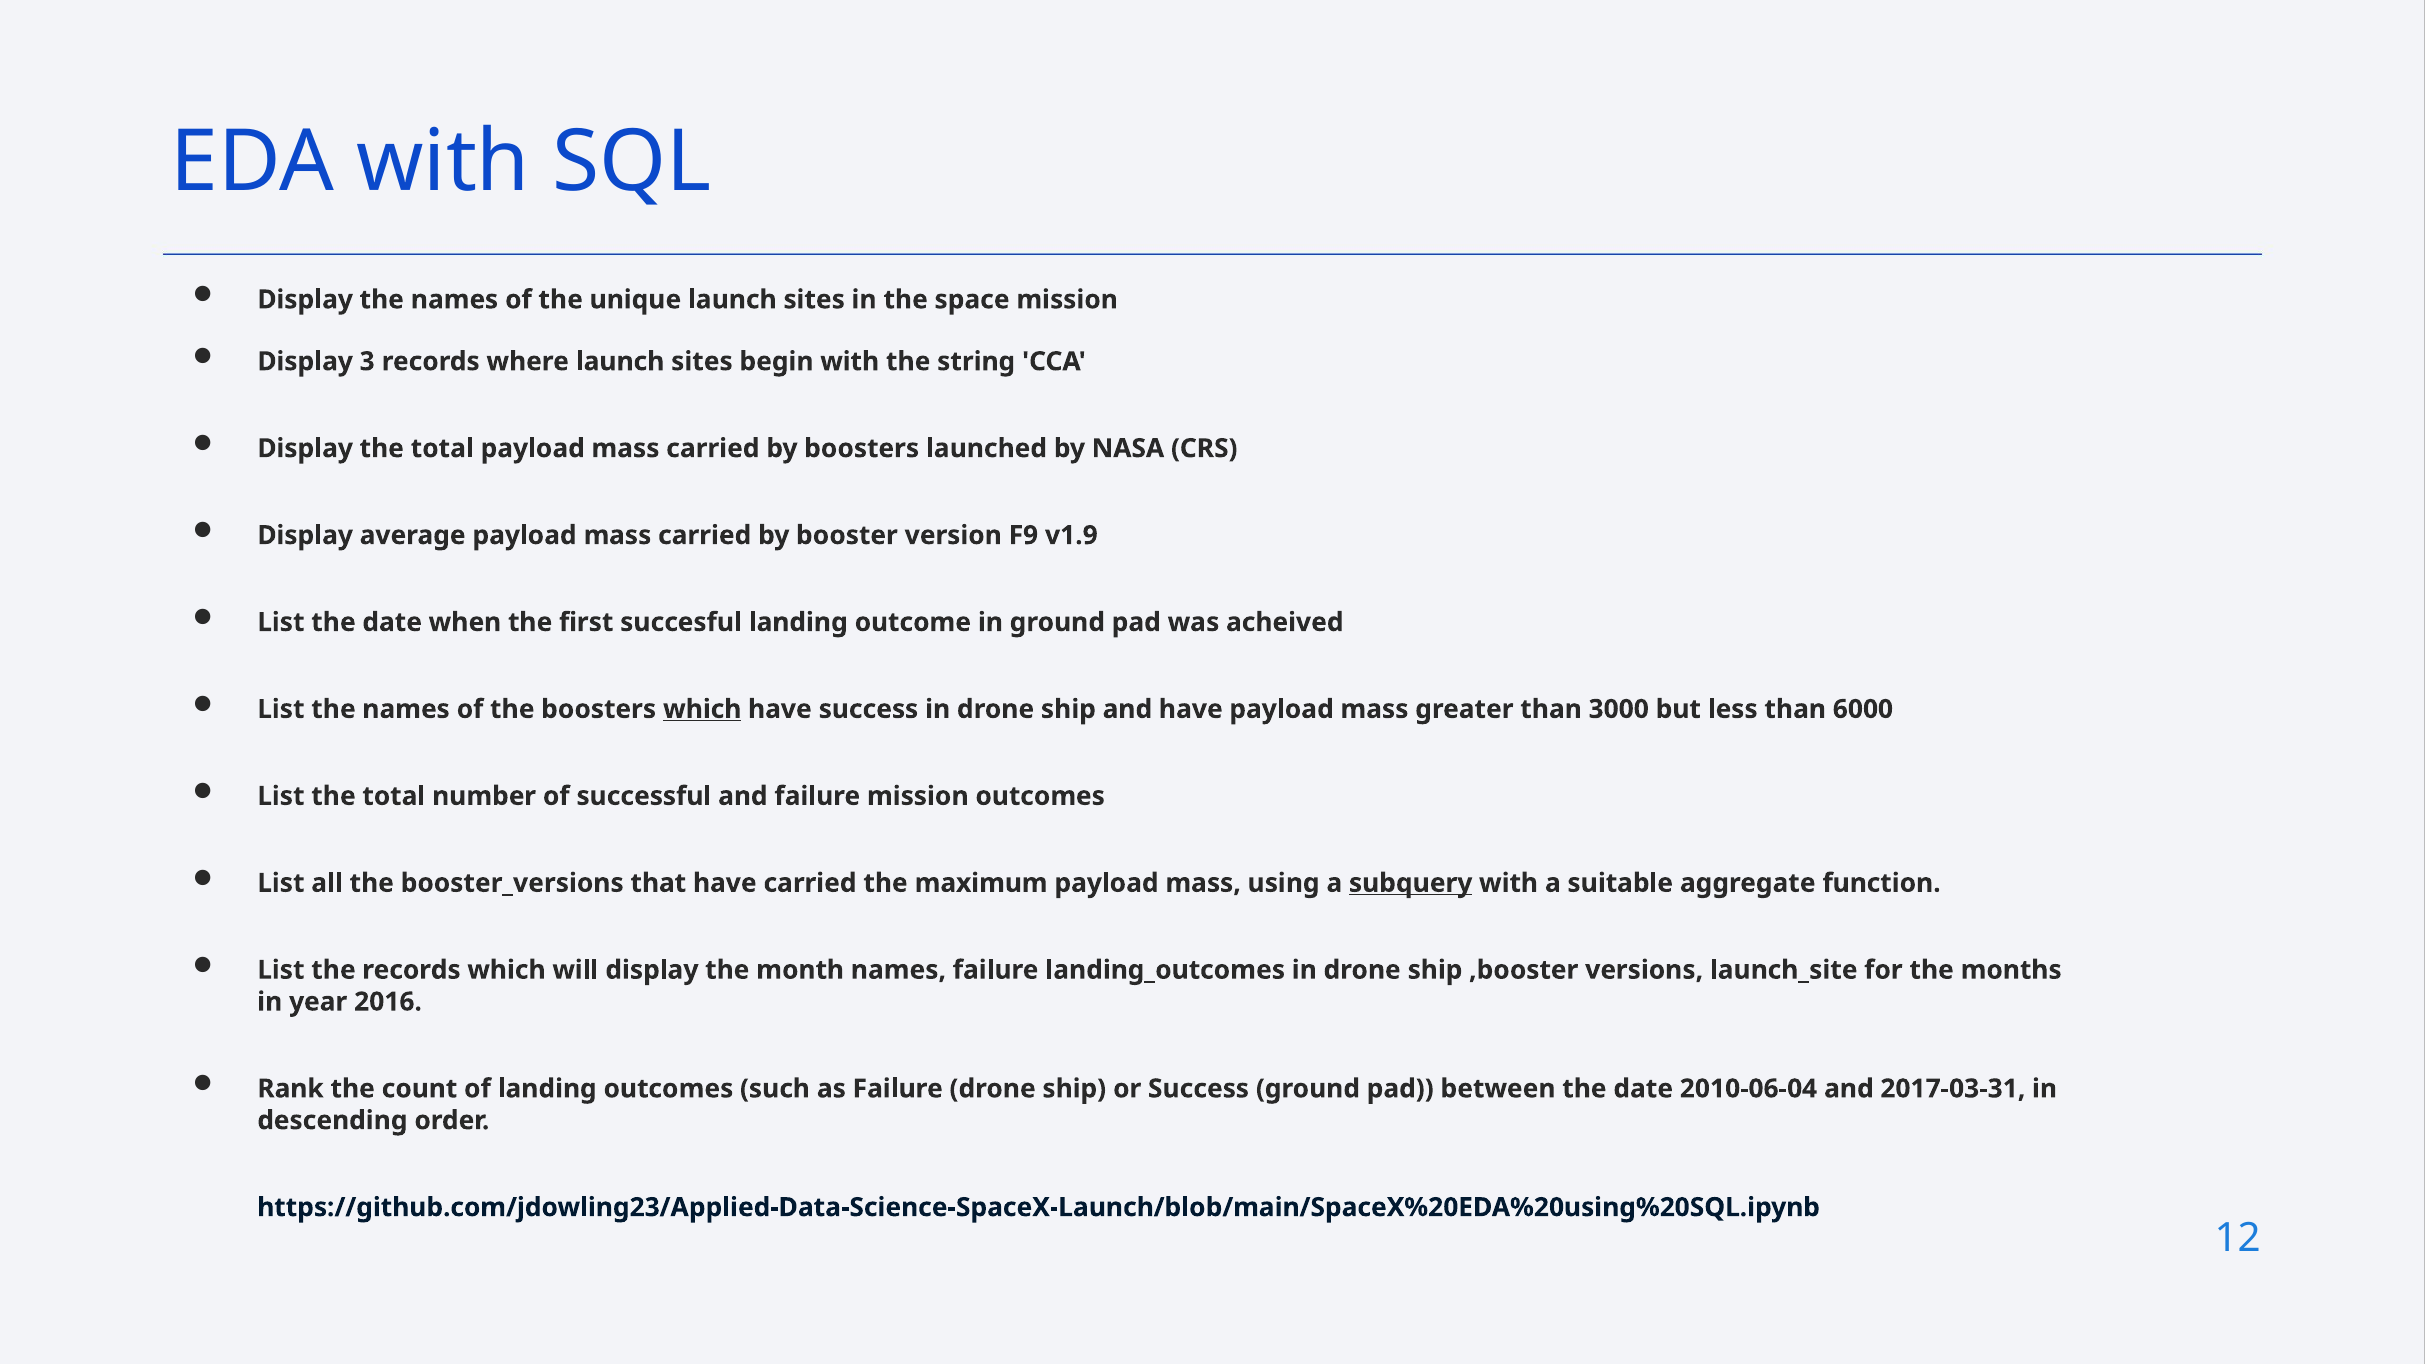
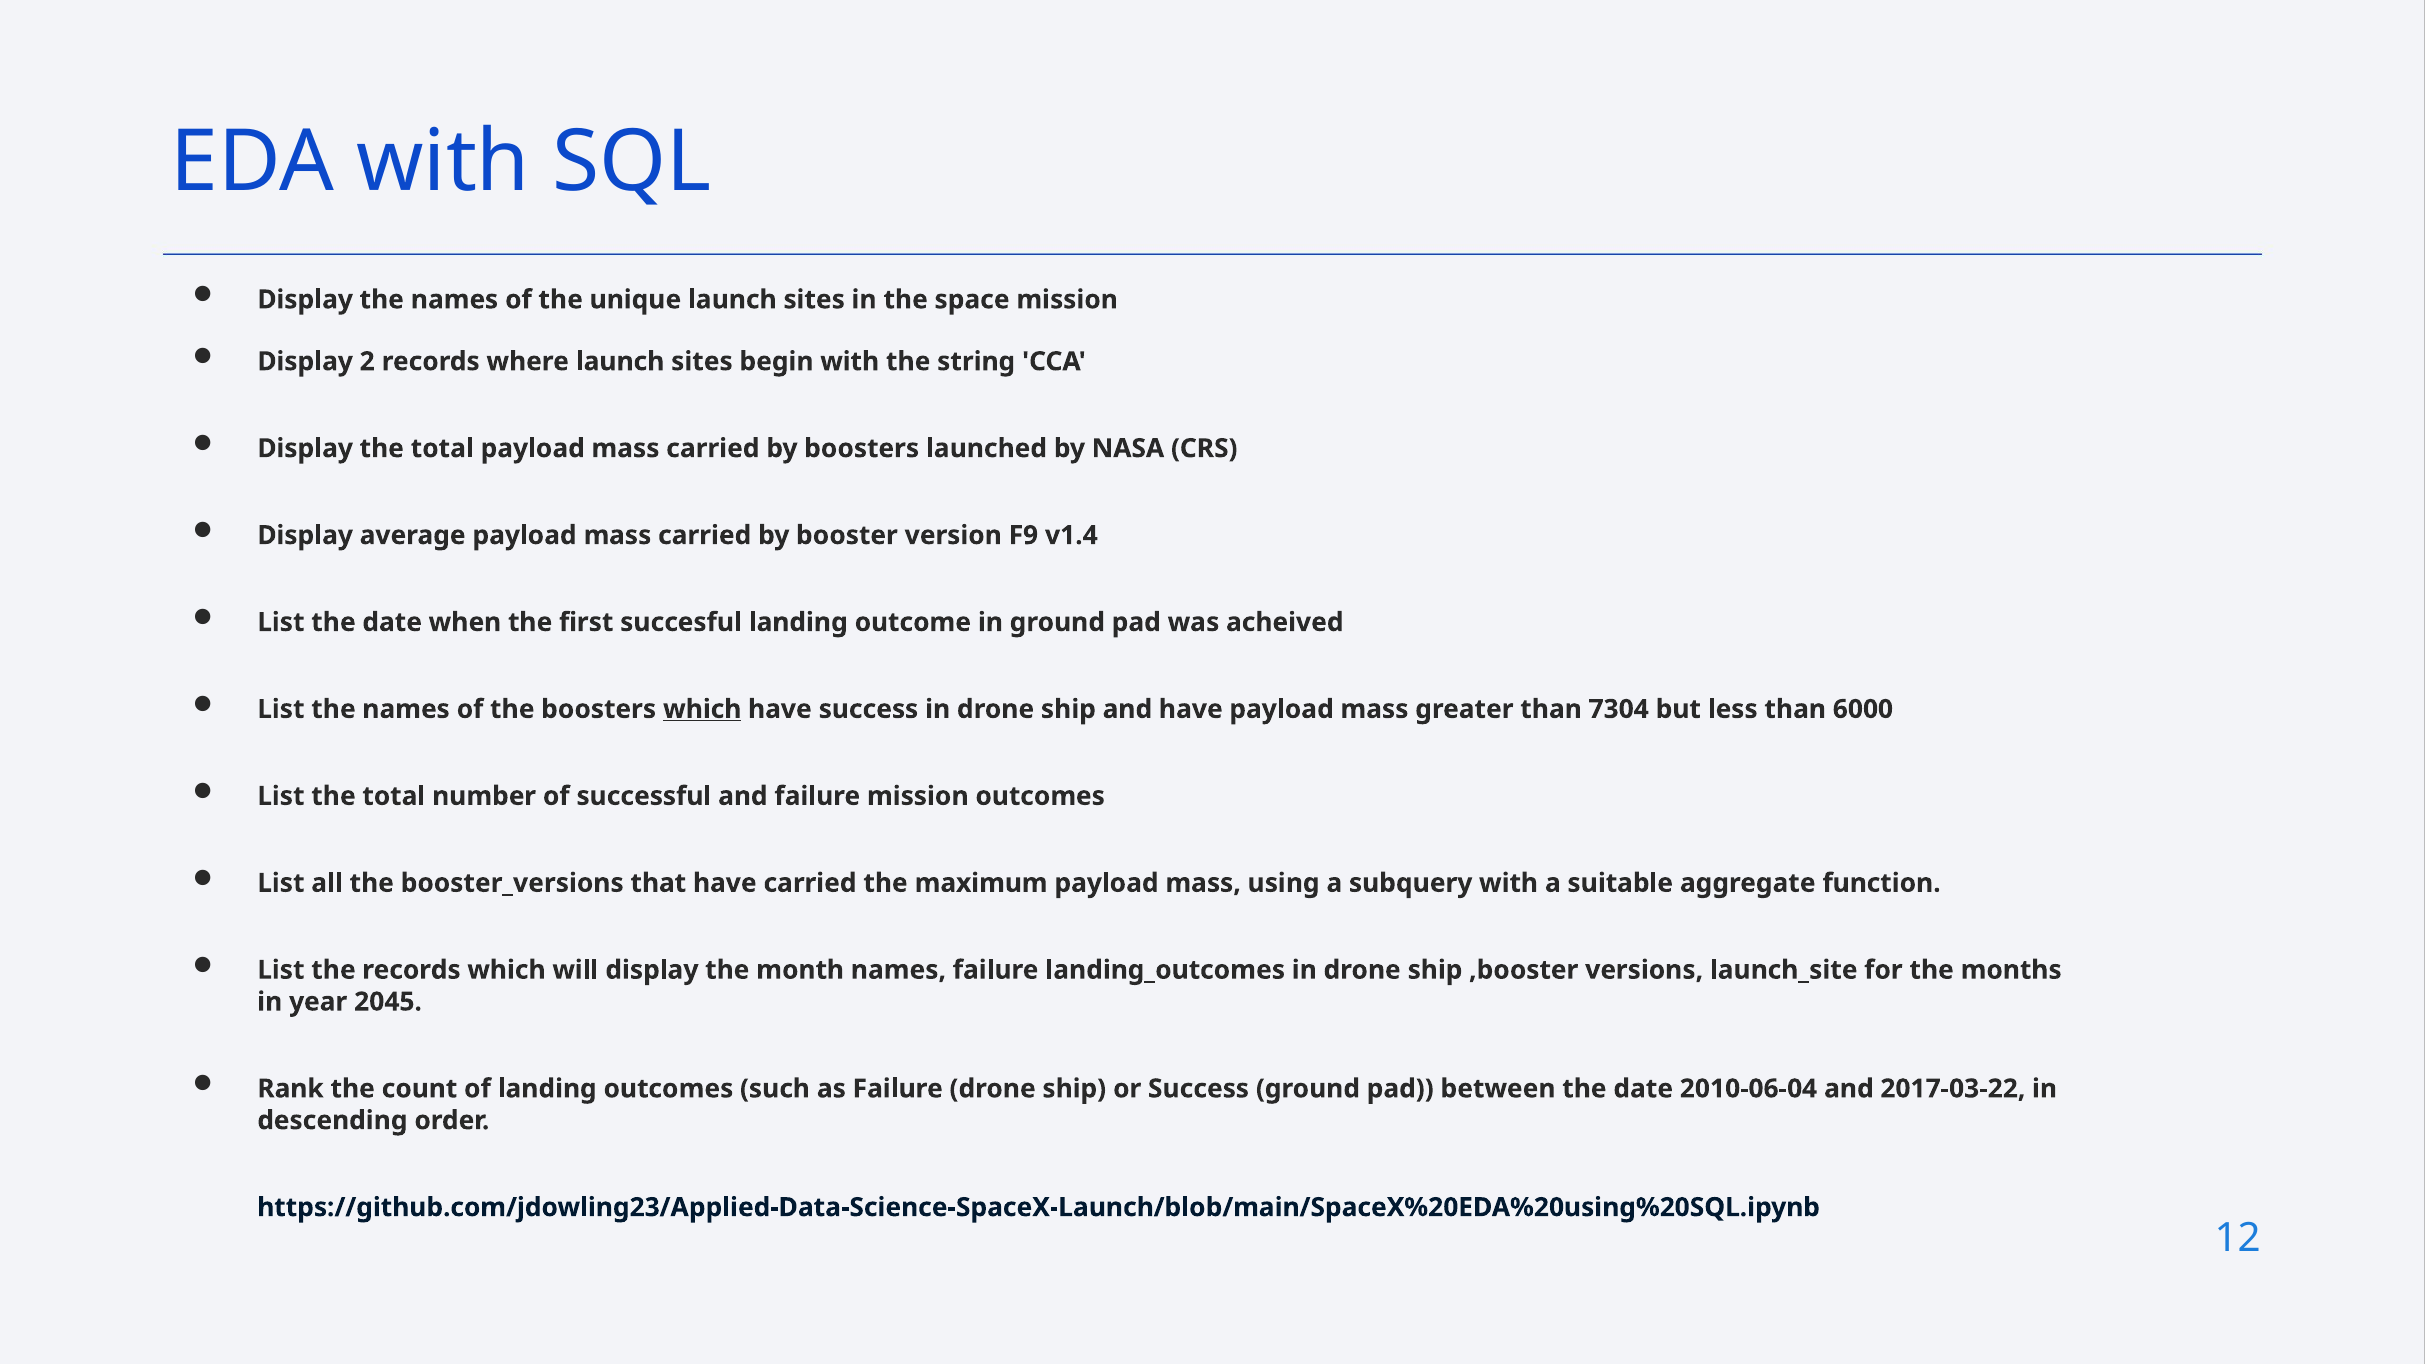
3: 3 -> 2 (367, 362)
v1.9: v1.9 -> v1.4 (1071, 535)
3000: 3000 -> 7304 (1619, 709)
subquery underline: present -> none (1411, 883)
2016: 2016 -> 2045 (388, 1002)
2017-03-31: 2017-03-31 -> 2017-03-22 (1953, 1089)
